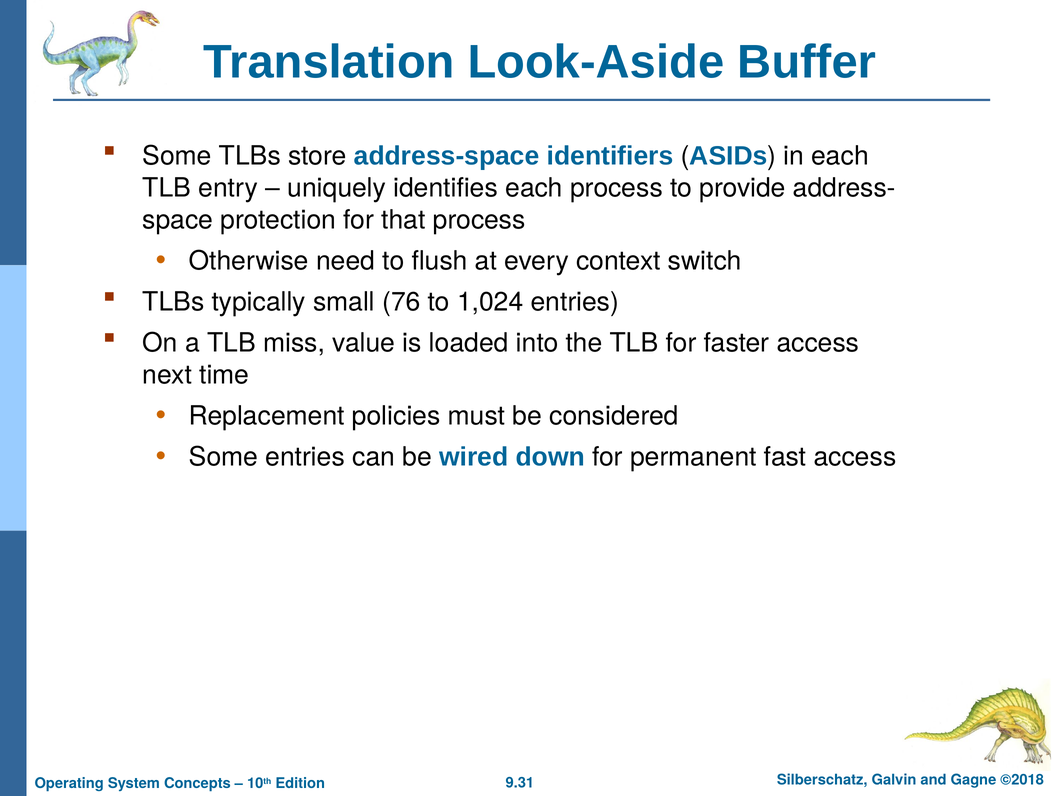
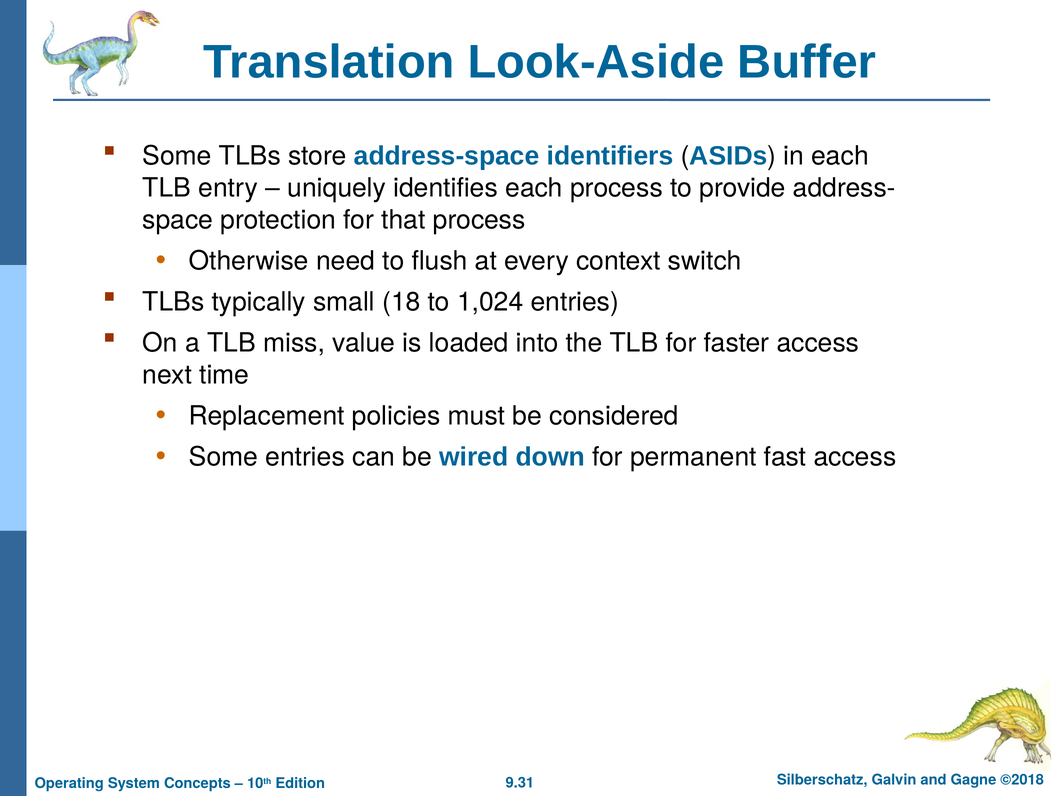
76: 76 -> 18 (401, 302)
